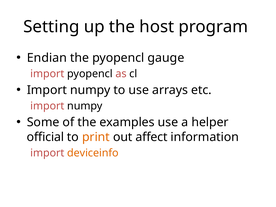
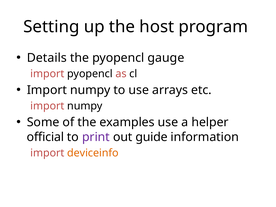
Endian: Endian -> Details (47, 58)
print colour: orange -> purple (96, 137)
affect: affect -> guide (152, 137)
